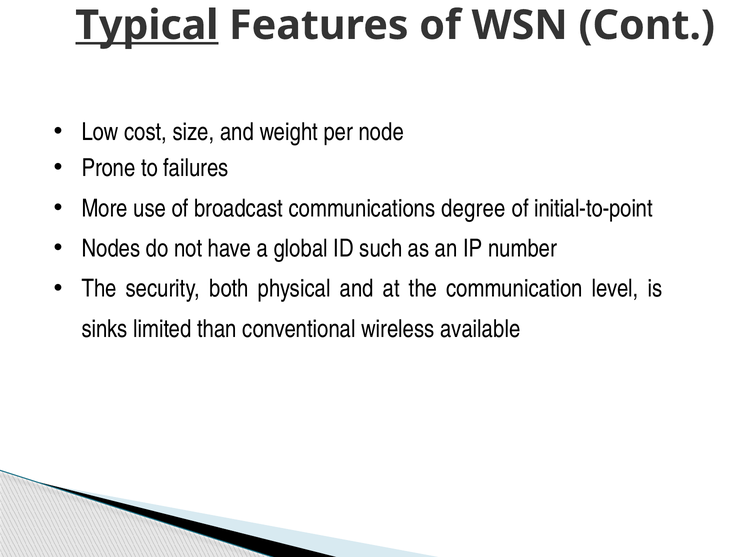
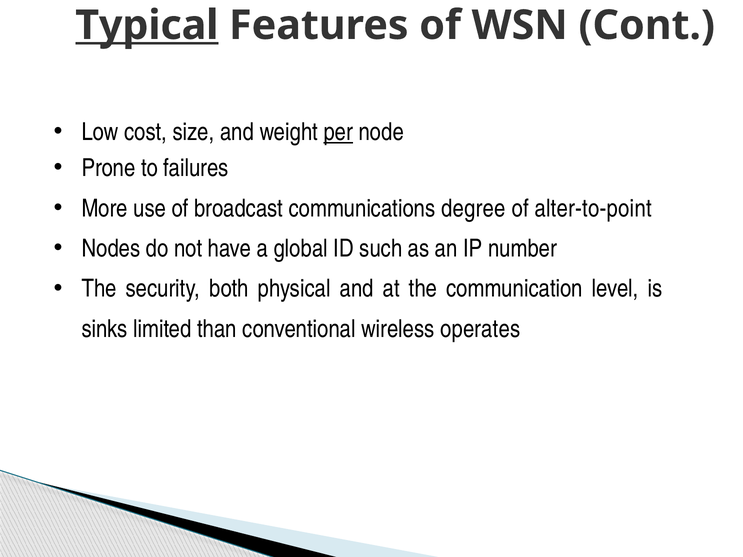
per underline: none -> present (338, 132)
initial-to-point: initial-to-point -> alter-to-point (593, 208)
available: available -> operates (480, 329)
